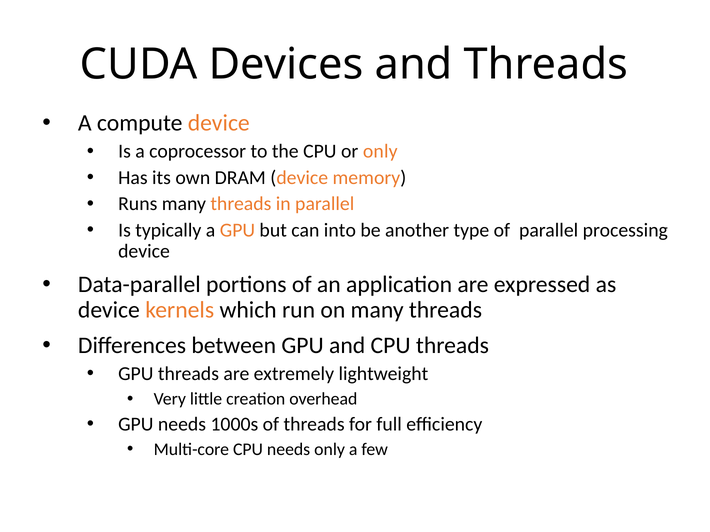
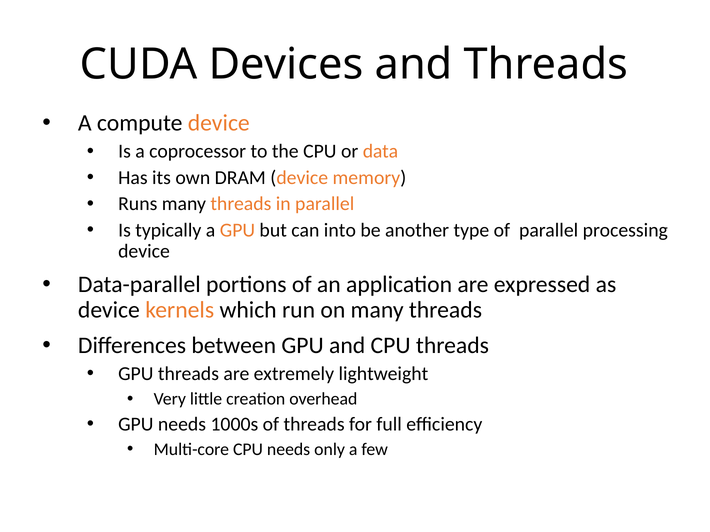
or only: only -> data (380, 152)
